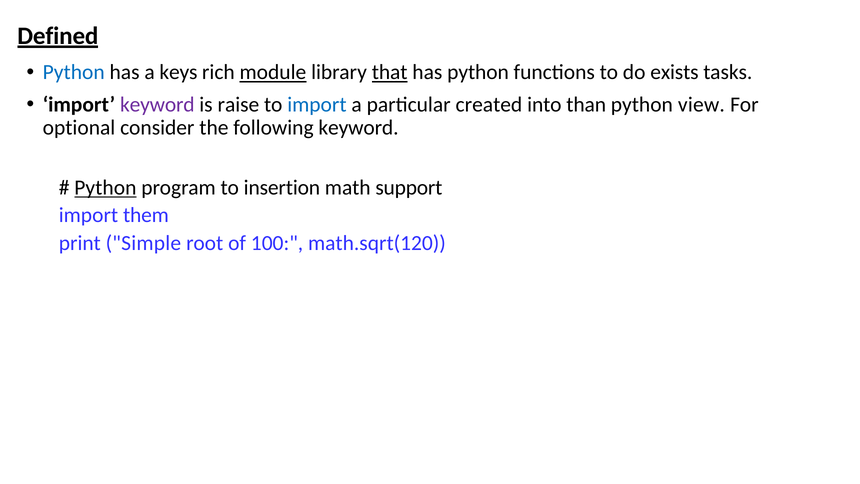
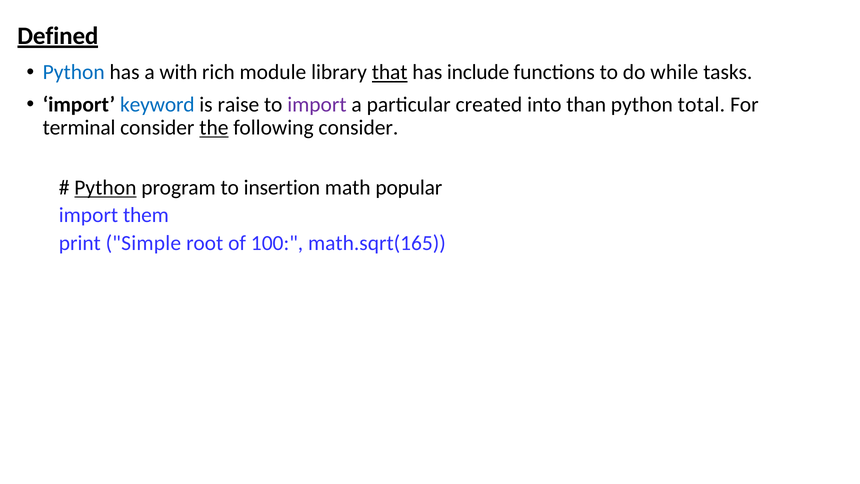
keys: keys -> with (178, 72)
module underline: present -> none (273, 72)
has python: python -> include (478, 72)
exists: exists -> while (674, 72)
keyword colour: purple -> blue (157, 105)
import colour: blue -> purple (317, 105)
view: view -> total (701, 105)
optional: optional -> terminal (79, 128)
the underline: none -> present (214, 128)
following keyword: keyword -> consider (358, 128)
support: support -> popular (409, 188)
math.sqrt(120: math.sqrt(120 -> math.sqrt(165 (377, 243)
